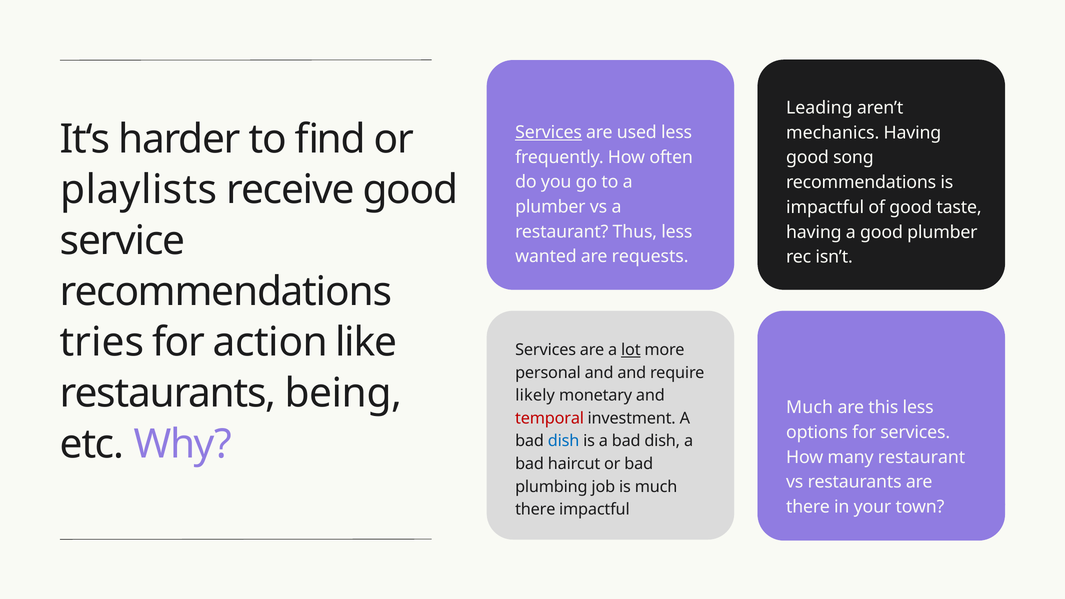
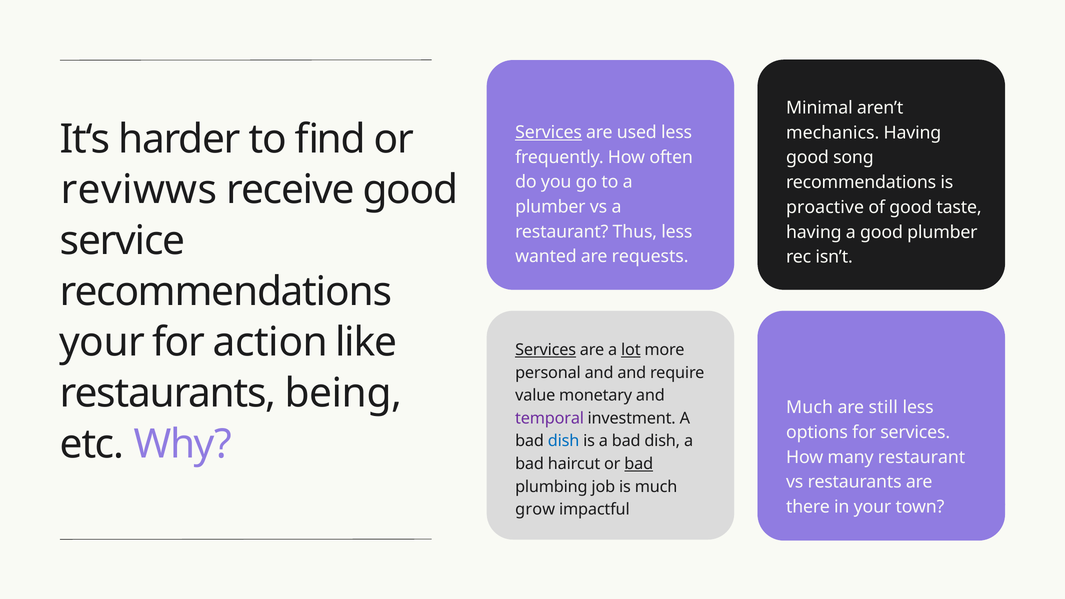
Leading: Leading -> Minimal (819, 108)
playlists: playlists -> reviwws (139, 190)
impactful: impactful -> proactive (825, 207)
tries: tries -> your (102, 343)
Services underline: none -> present (546, 350)
likely: likely -> value (535, 396)
this: this -> still (883, 408)
temporal colour: red -> purple (550, 418)
bad underline: none -> present (639, 464)
there: there -> grow (535, 510)
